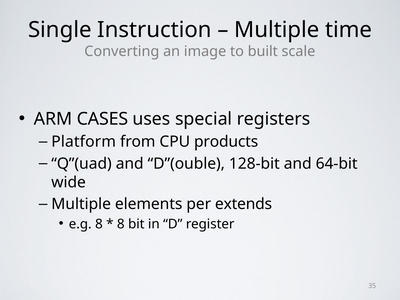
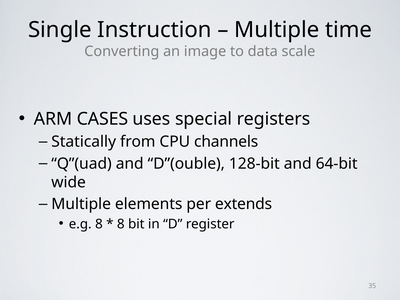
built: built -> data (263, 51)
Platform: Platform -> Statically (84, 142)
products: products -> channels (226, 142)
